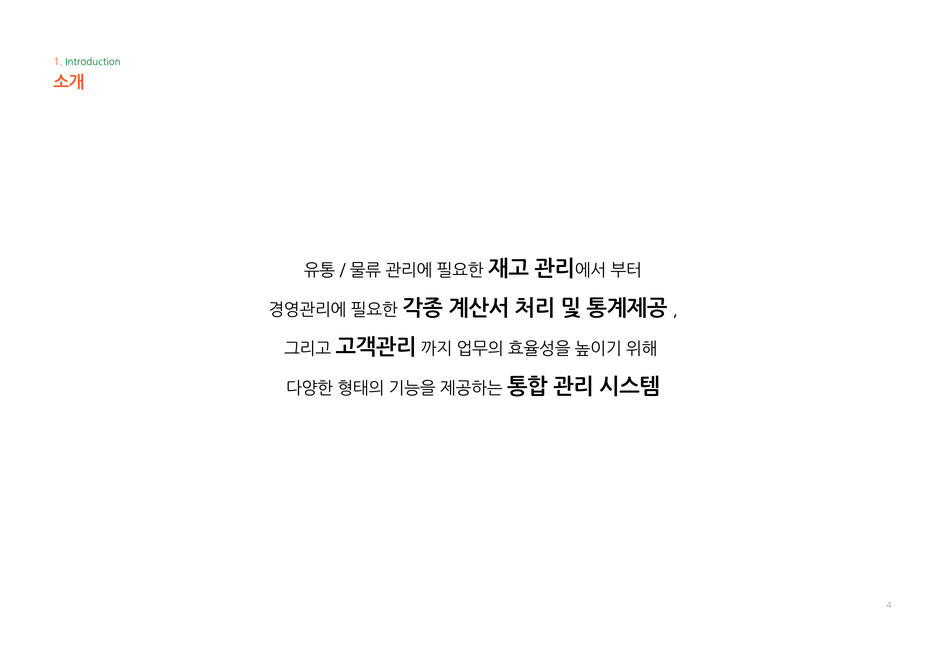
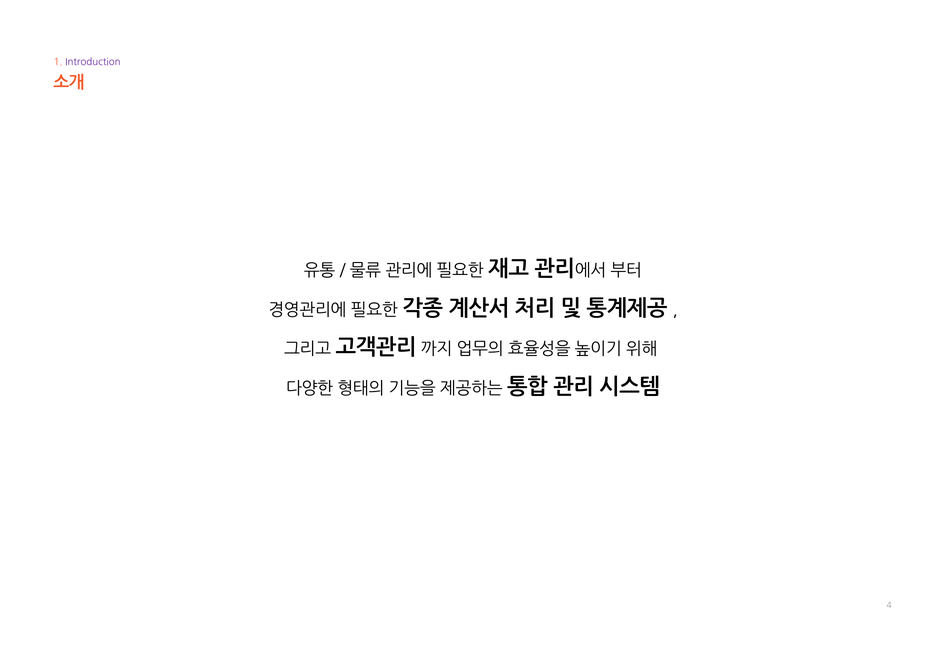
Introduction colour: green -> purple (93, 62)
